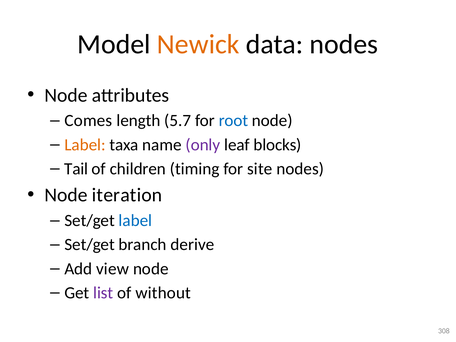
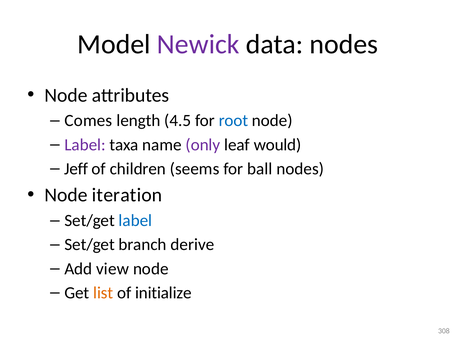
Newick colour: orange -> purple (198, 44)
5.7: 5.7 -> 4.5 (178, 121)
Label colour: orange -> purple (85, 145)
blocks: blocks -> would (278, 145)
Tail: Tail -> Jeff (76, 169)
timing: timing -> seems (195, 169)
site: site -> ball (260, 169)
list colour: purple -> orange (103, 293)
without: without -> initialize (163, 293)
